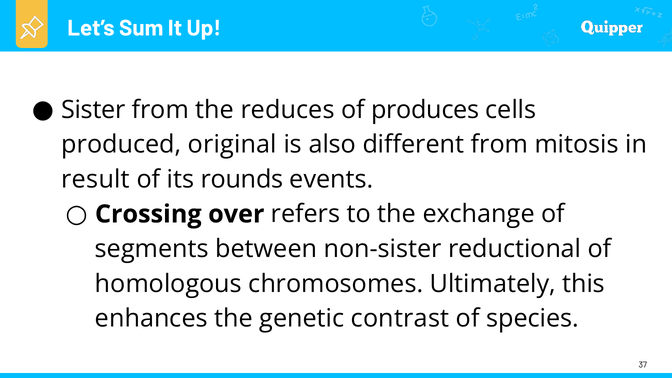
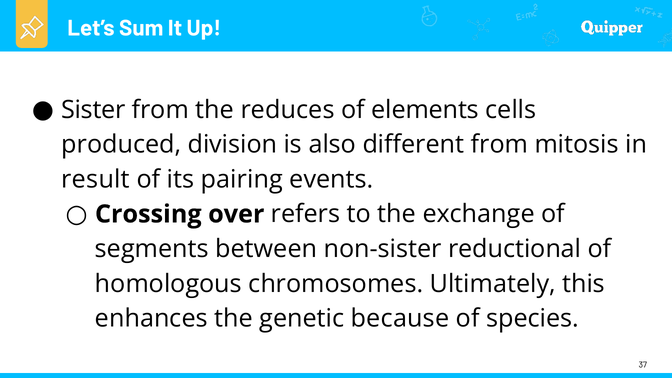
produces: produces -> elements (425, 110)
original: original -> division (232, 145)
rounds: rounds -> pairing (242, 179)
contrast: contrast -> because (400, 319)
